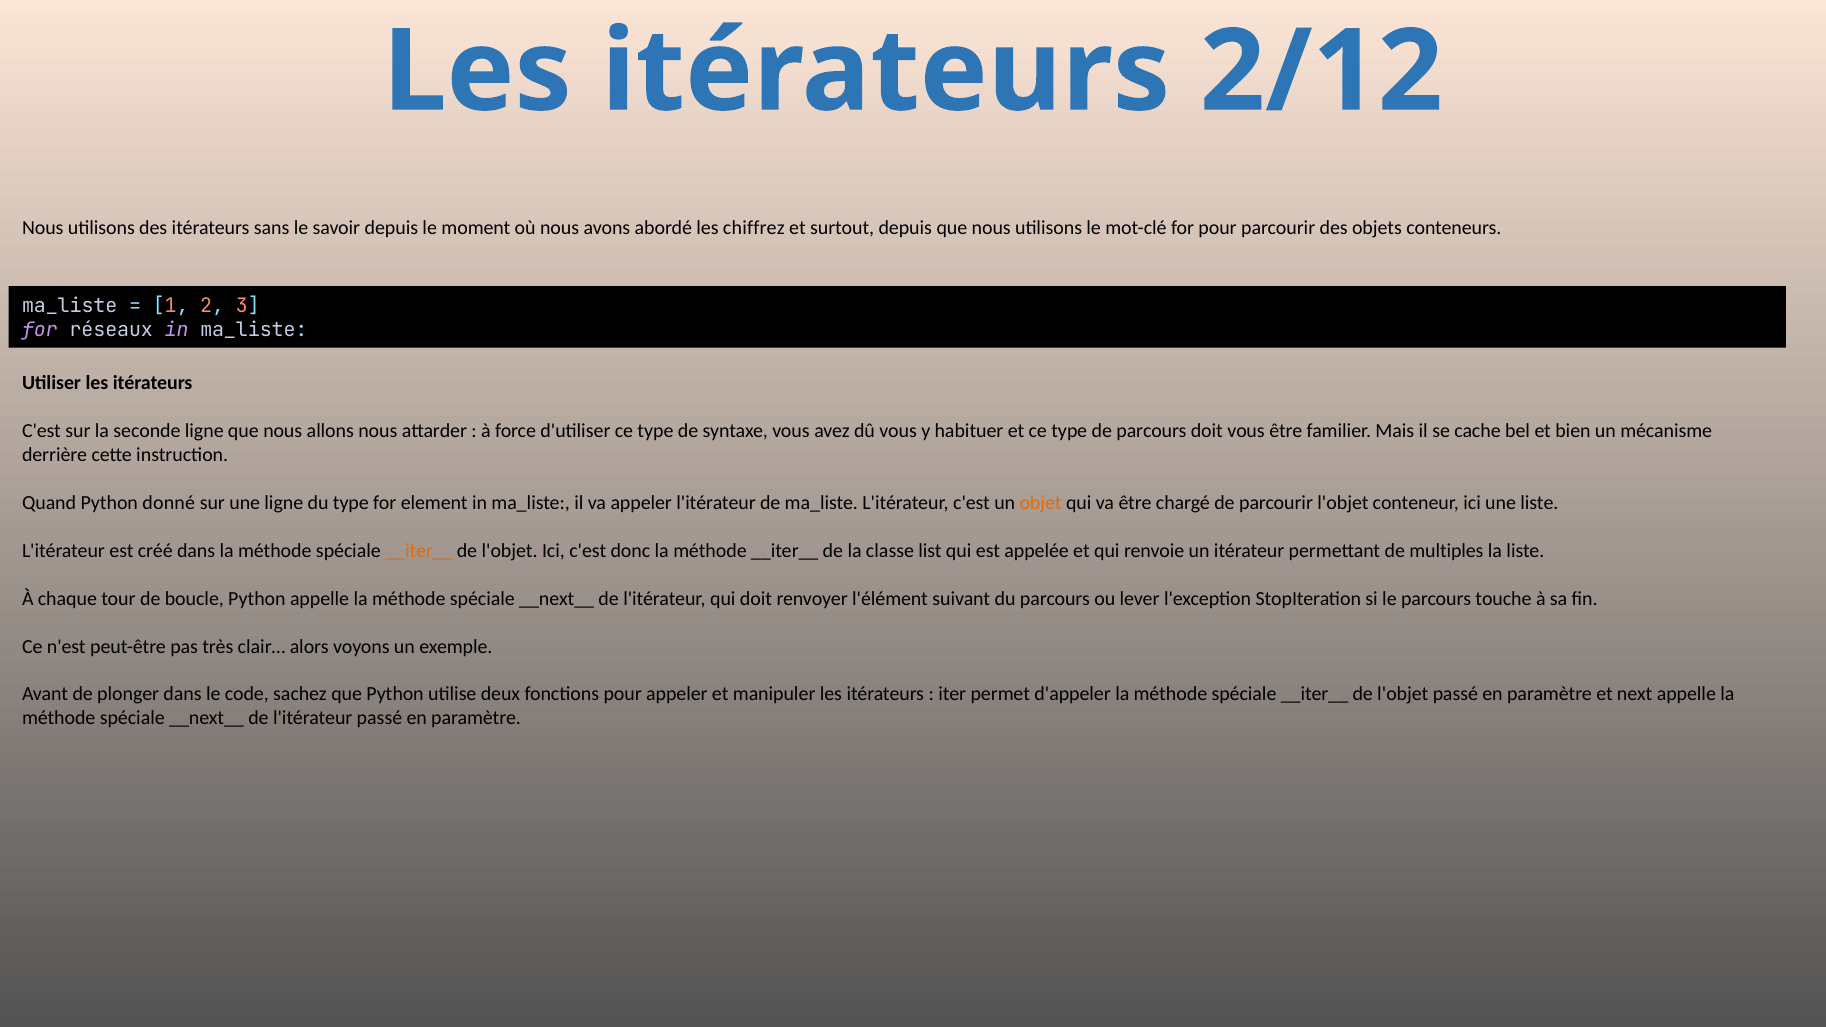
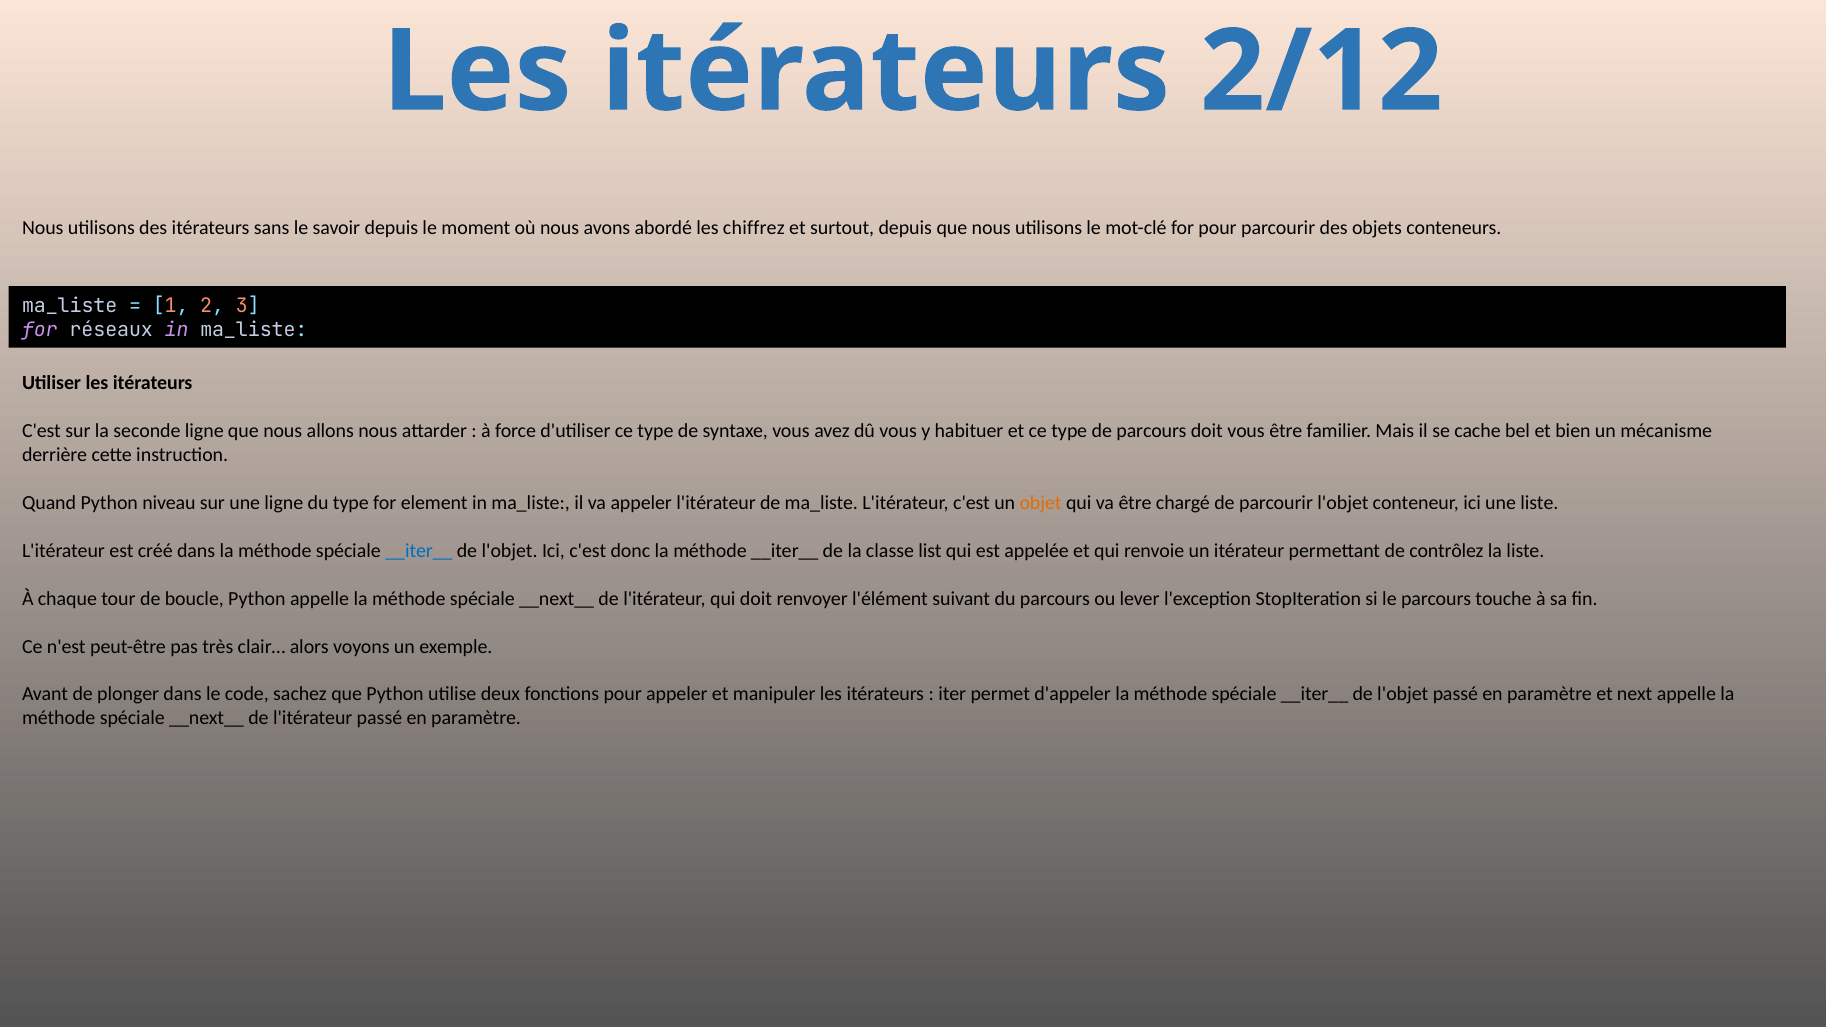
donné: donné -> niveau (169, 503)
__iter__ colour: orange -> blue (419, 551)
multiples: multiples -> contrôlez (1446, 551)
